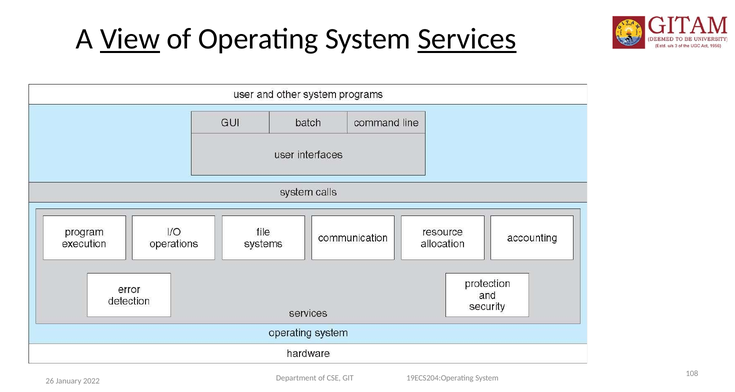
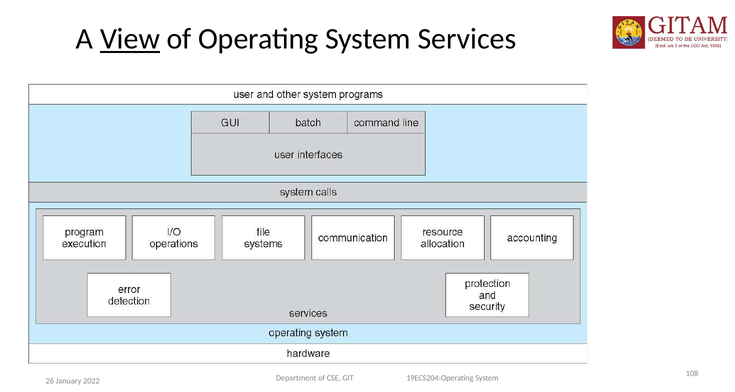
Services underline: present -> none (467, 39)
